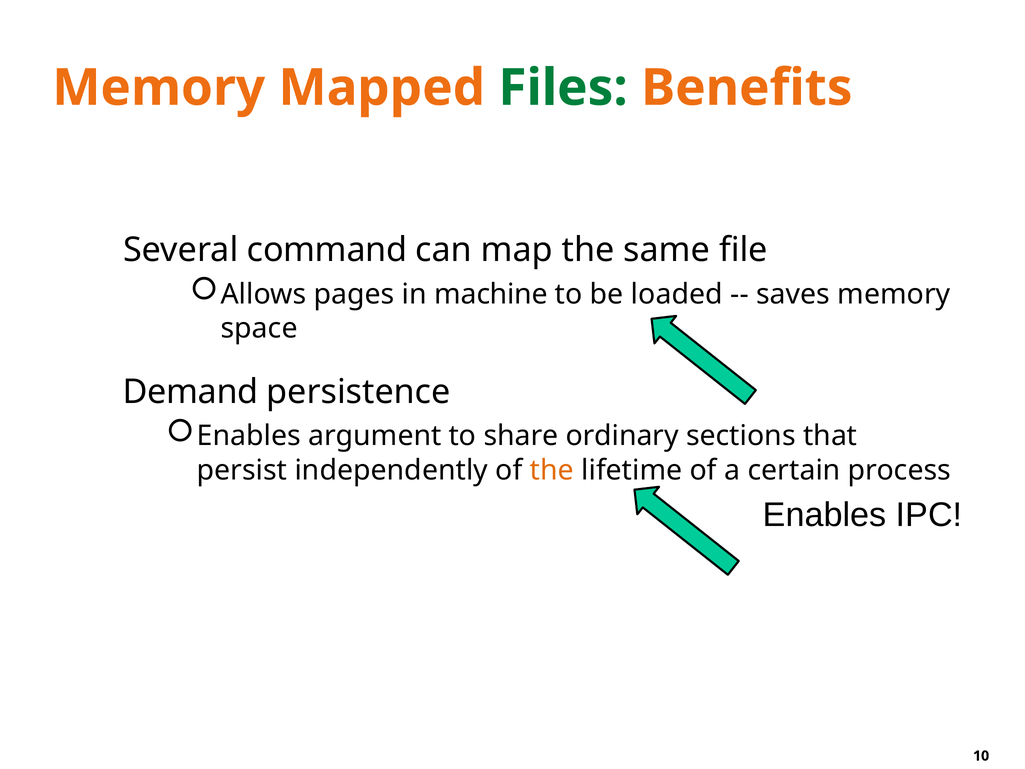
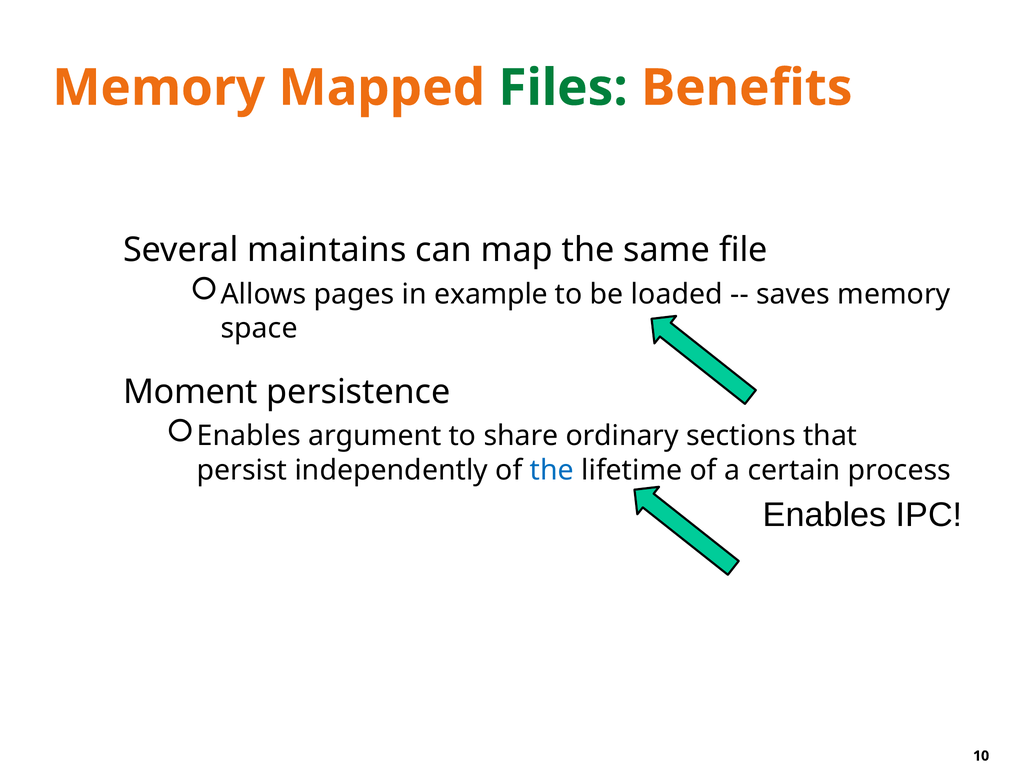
command: command -> maintains (327, 250)
machine: machine -> example (491, 294)
Demand: Demand -> Moment (190, 392)
the colour: orange -> blue (552, 470)
